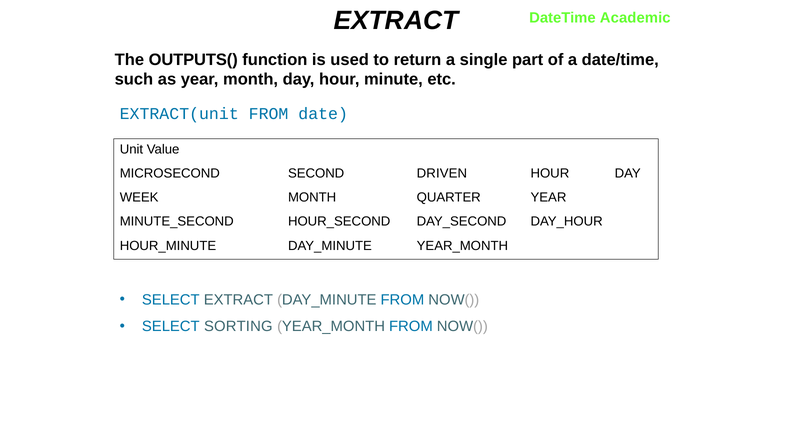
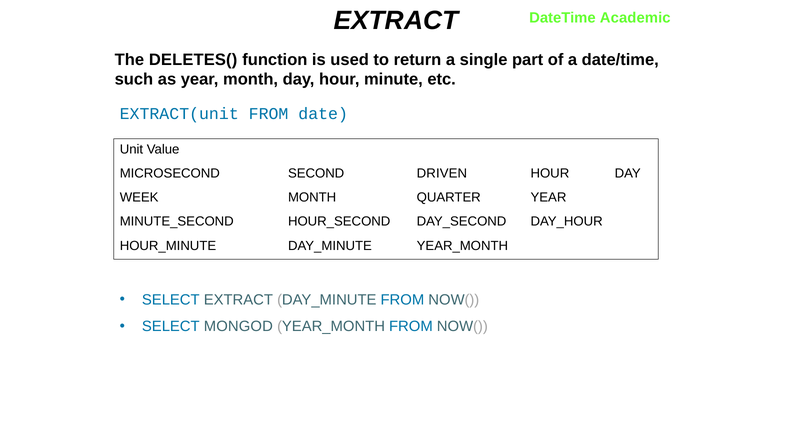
OUTPUTS(: OUTPUTS( -> DELETES( (193, 60)
SORTING: SORTING -> MONGOD (238, 326)
